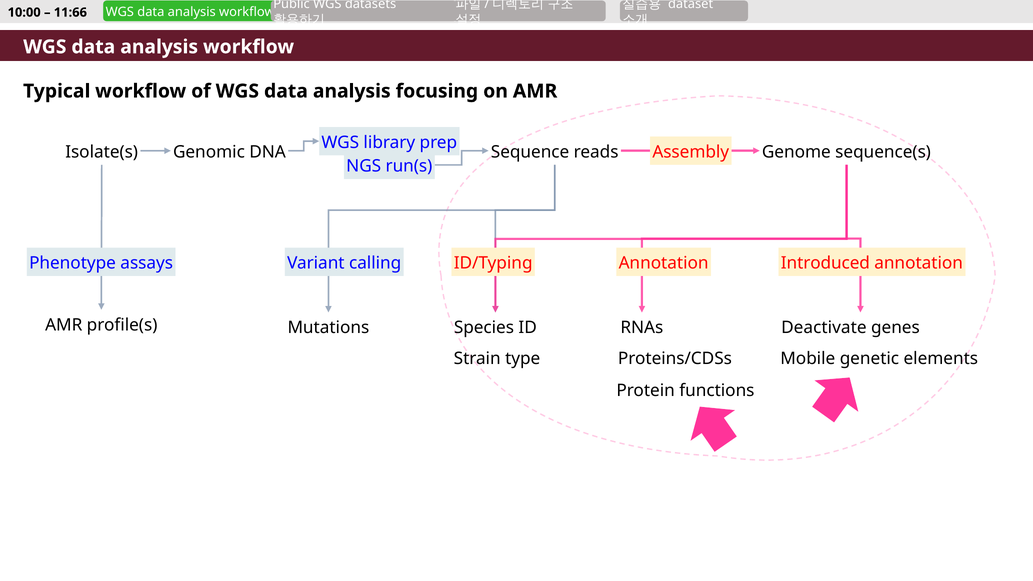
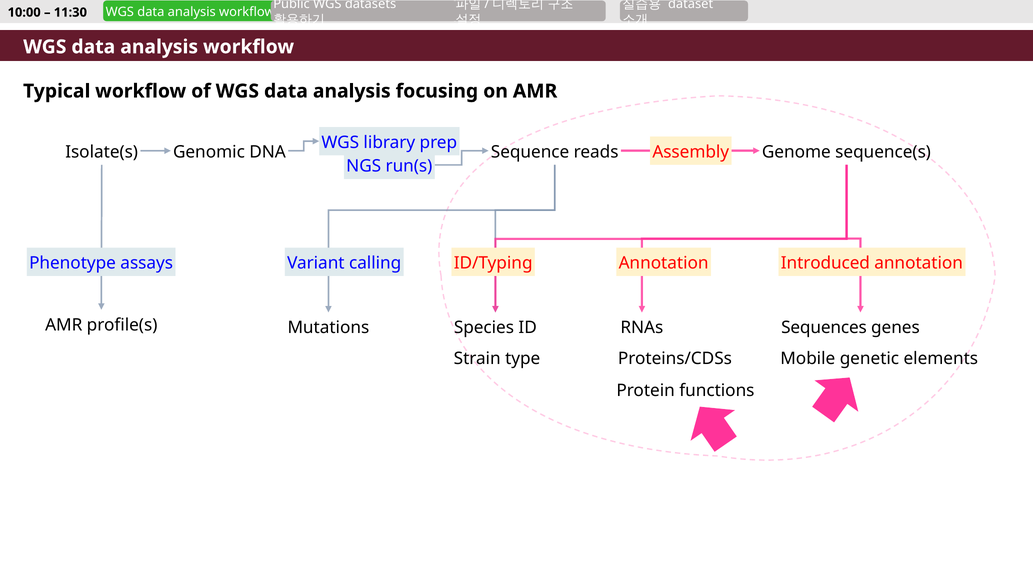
11:66: 11:66 -> 11:30 (70, 12)
Deactivate: Deactivate -> Sequences (824, 328)
